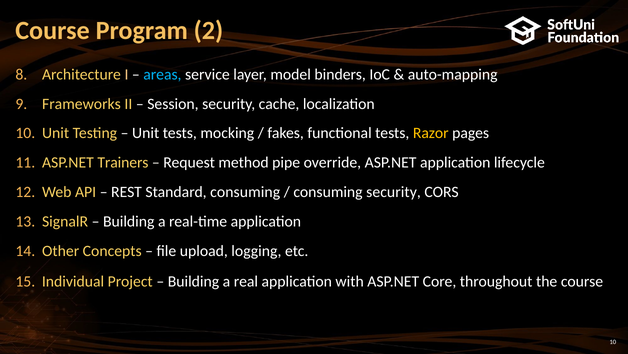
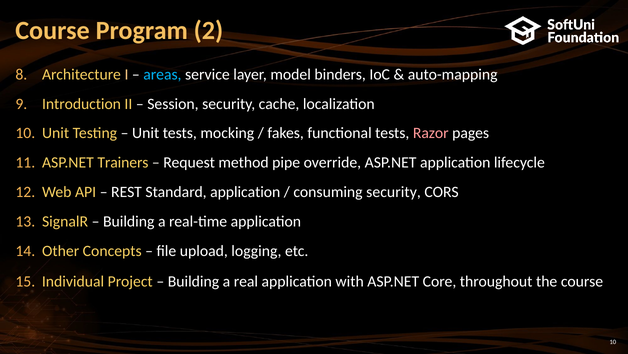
Frameworks: Frameworks -> Introduction (82, 104)
Razor colour: yellow -> pink (431, 133)
Standard consuming: consuming -> application (245, 192)
